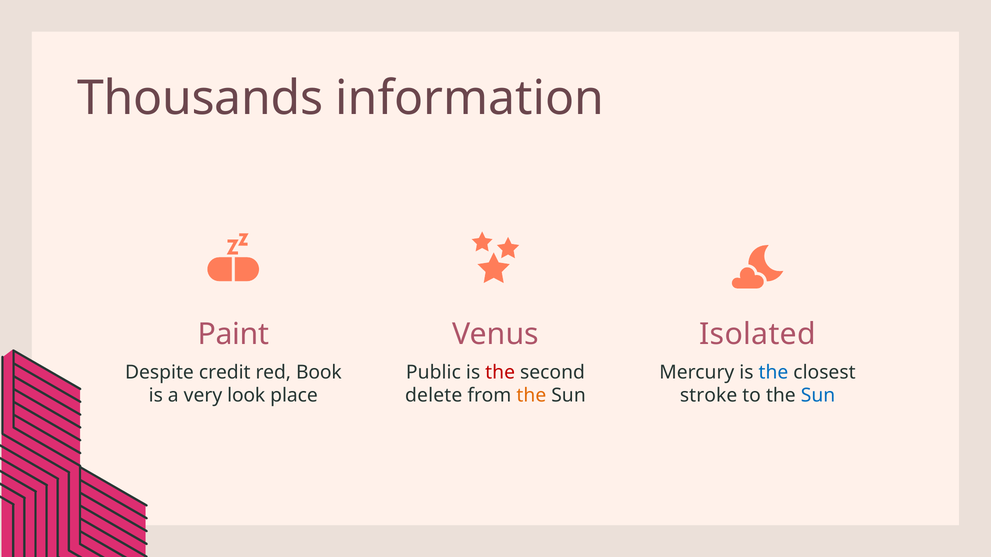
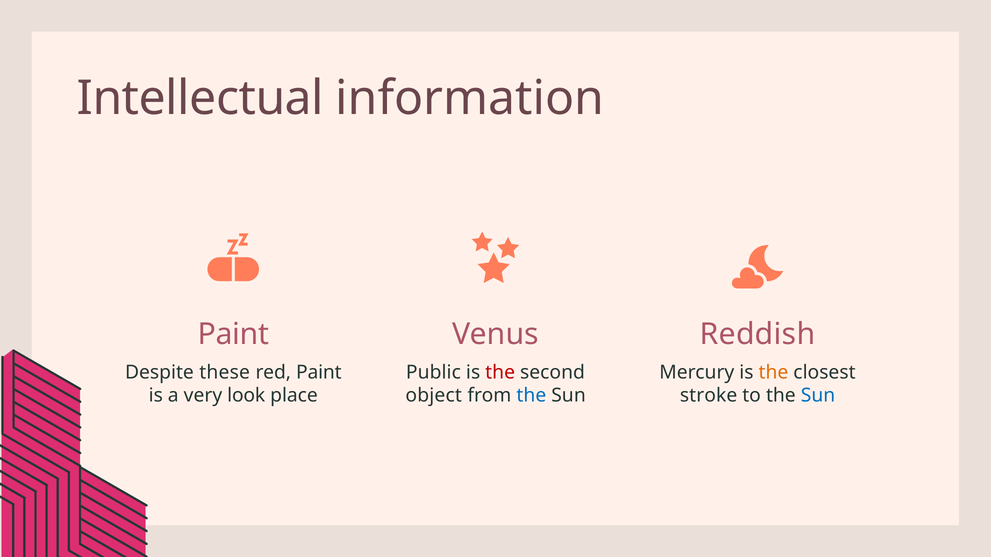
Thousands: Thousands -> Intellectual (200, 99)
Isolated: Isolated -> Reddish (758, 335)
credit: credit -> these (225, 373)
red Book: Book -> Paint (319, 373)
the colour: blue -> orange (773, 373)
delete: delete -> object (434, 396)
the colour: orange -> blue (531, 396)
